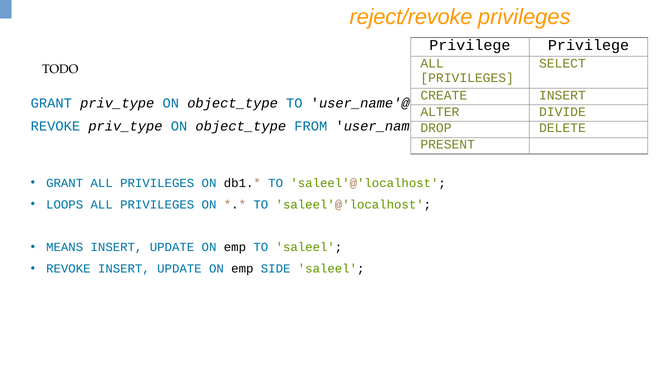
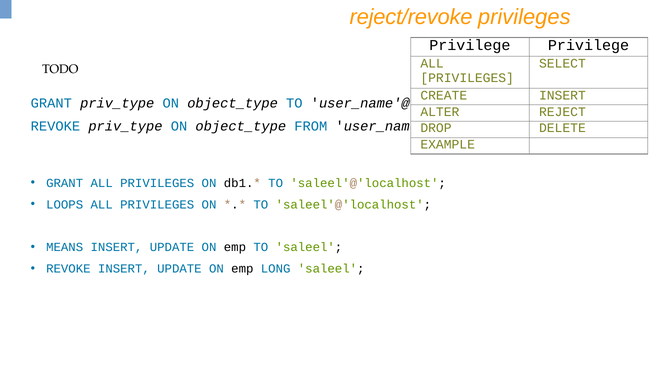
DIVIDE: DIVIDE -> REJECT (562, 112)
PRESENT: PRESENT -> EXAMPLE (448, 145)
SIDE: SIDE -> LONG (276, 269)
